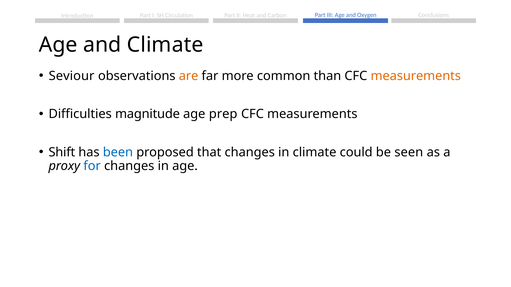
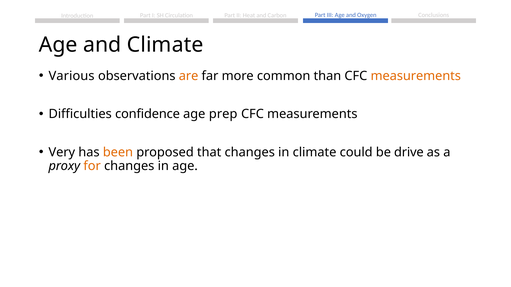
Seviour: Seviour -> Various (72, 76)
magnitude: magnitude -> confidence (147, 114)
Shift: Shift -> Very (62, 152)
been colour: blue -> orange (118, 152)
seen: seen -> drive (409, 152)
for colour: blue -> orange (92, 166)
